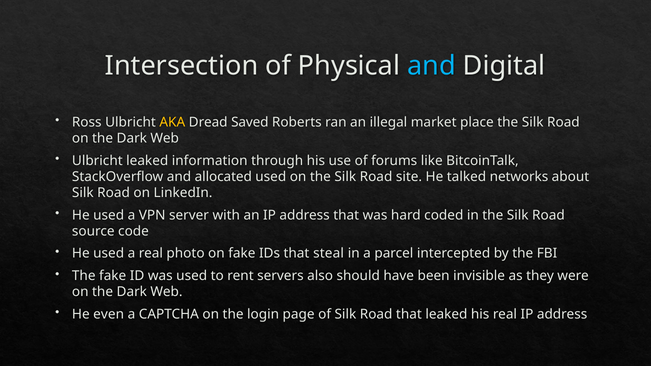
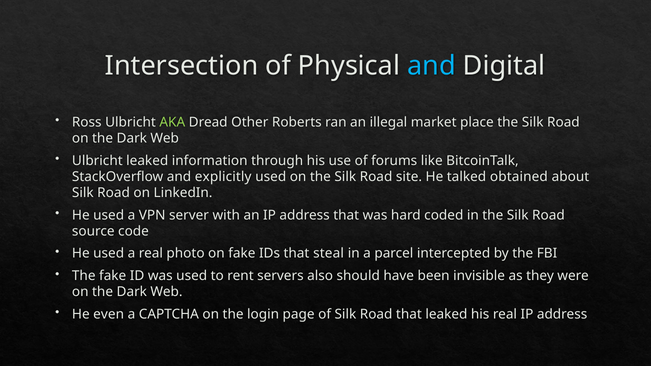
AKA colour: yellow -> light green (172, 122)
Saved: Saved -> Other (250, 122)
allocated: allocated -> explicitly (223, 177)
networks: networks -> obtained (519, 177)
